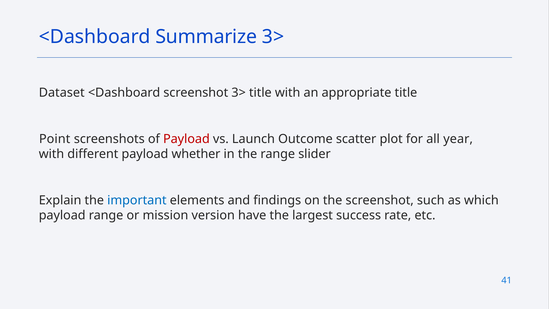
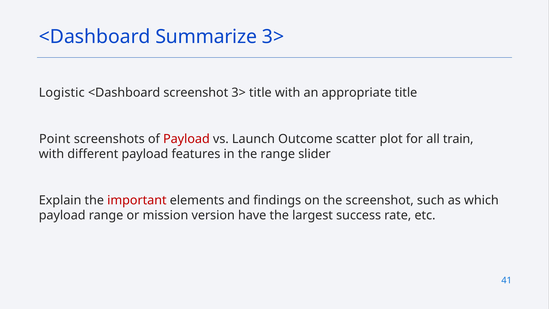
Dataset: Dataset -> Logistic (62, 93)
year: year -> train (458, 139)
whether: whether -> features (196, 154)
important colour: blue -> red (137, 200)
